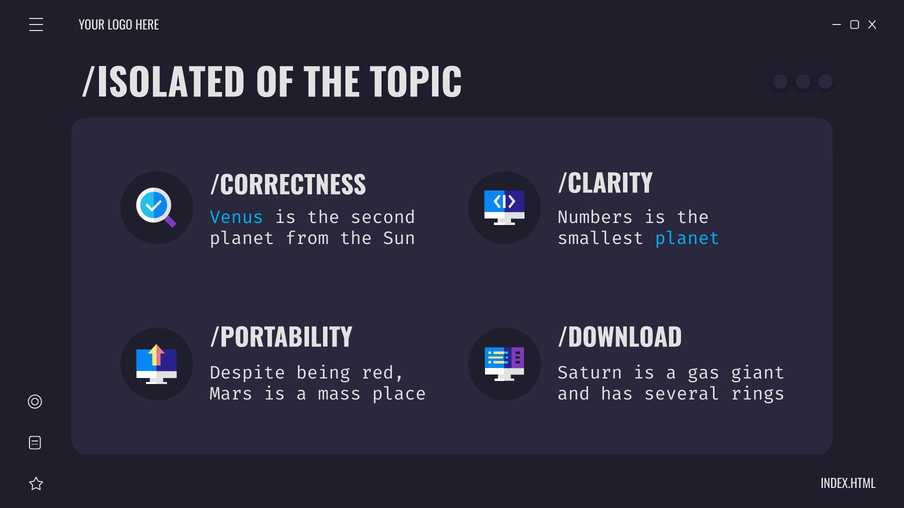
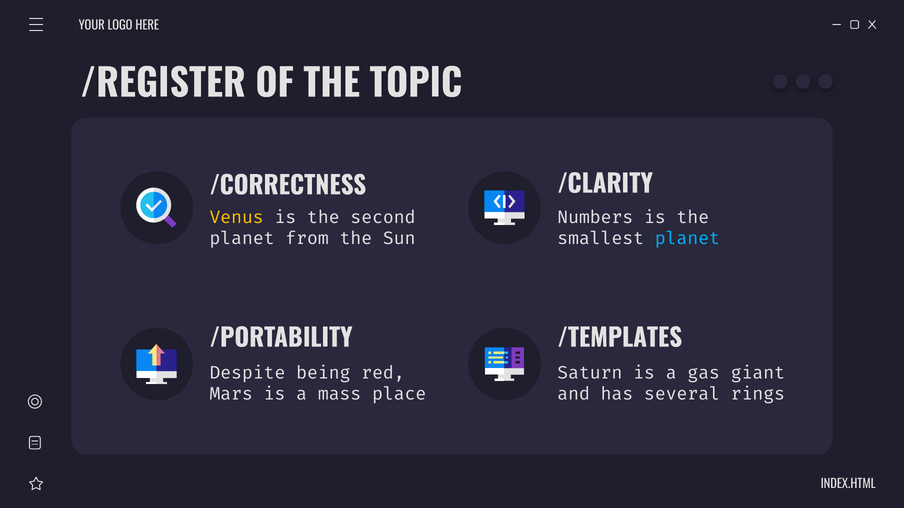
/ISOLATED: /ISOLATED -> /REGISTER (163, 84)
Venus colour: light blue -> yellow (237, 218)
/DOWNLOAD: /DOWNLOAD -> /TEMPLATES (620, 339)
